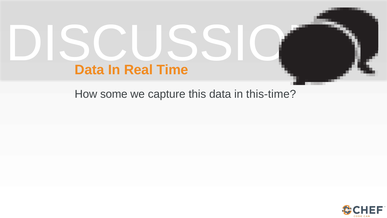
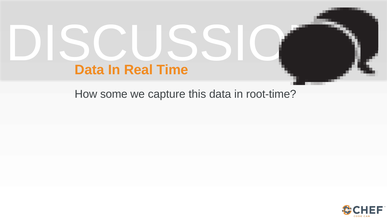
this-time: this-time -> root-time (271, 94)
